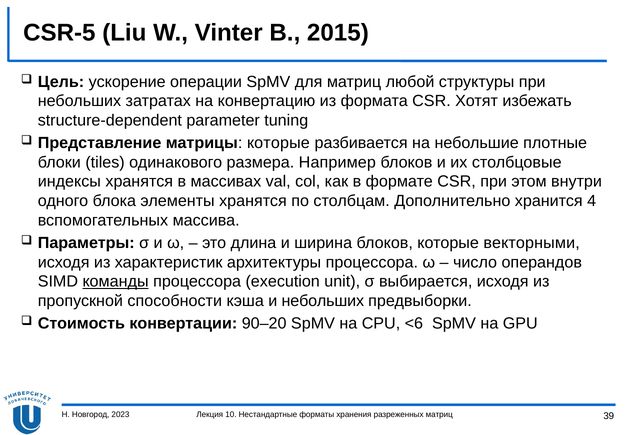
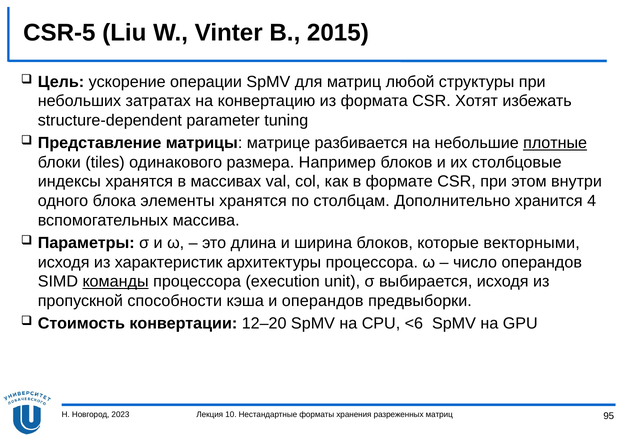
матрицы которые: которые -> матрице (279, 143)
плотные underline: none -> present (555, 143)
и небольших: небольших -> операндов (323, 301)
90–20: 90–20 -> 12–20 (264, 323)
39: 39 -> 95 (609, 416)
